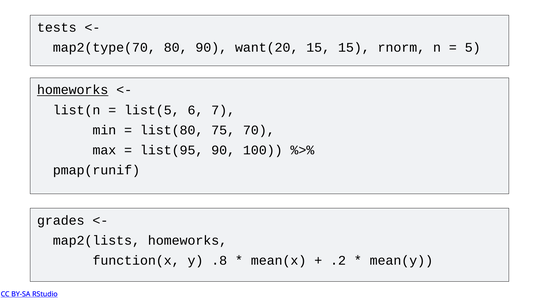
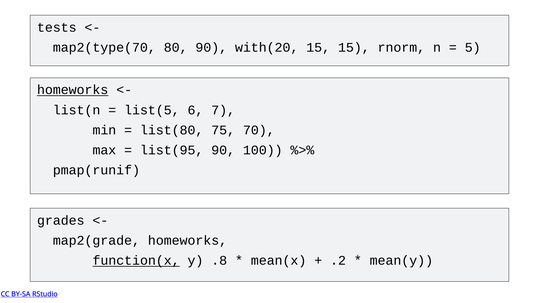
want(20: want(20 -> with(20 (267, 48)
map2(lists: map2(lists -> map2(grade (96, 241)
function(x underline: none -> present (136, 261)
